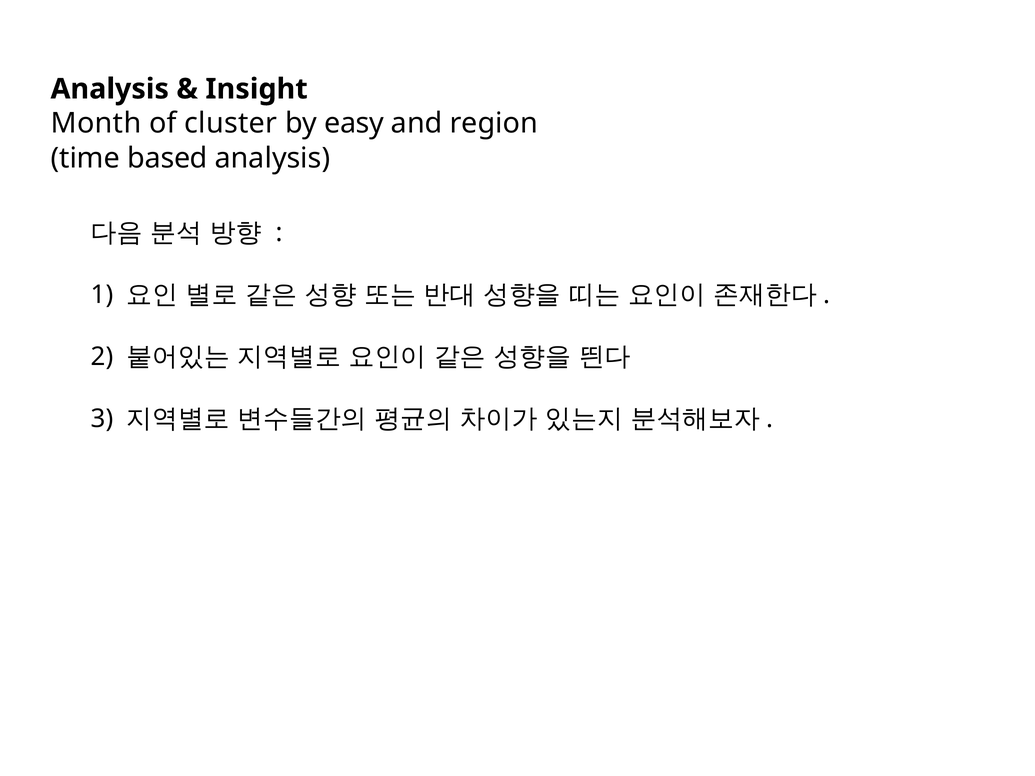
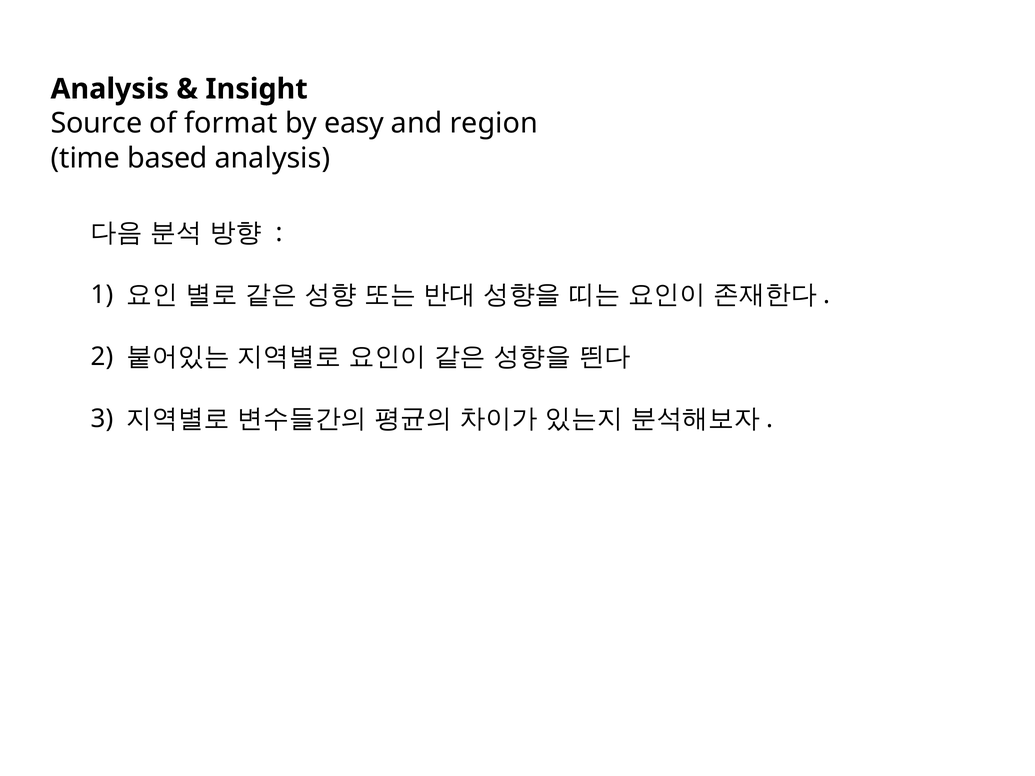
Month: Month -> Source (96, 124)
cluster: cluster -> format (231, 124)
